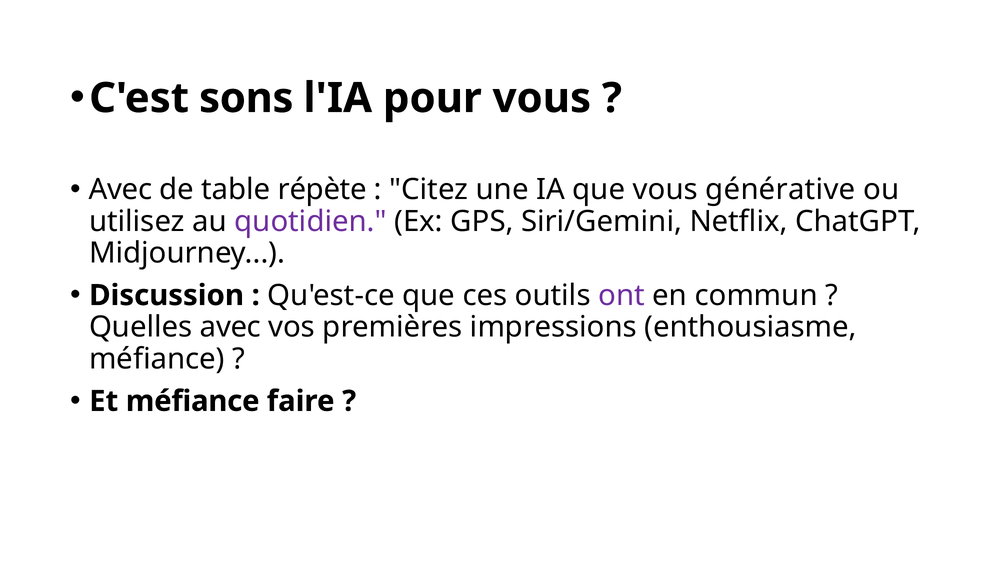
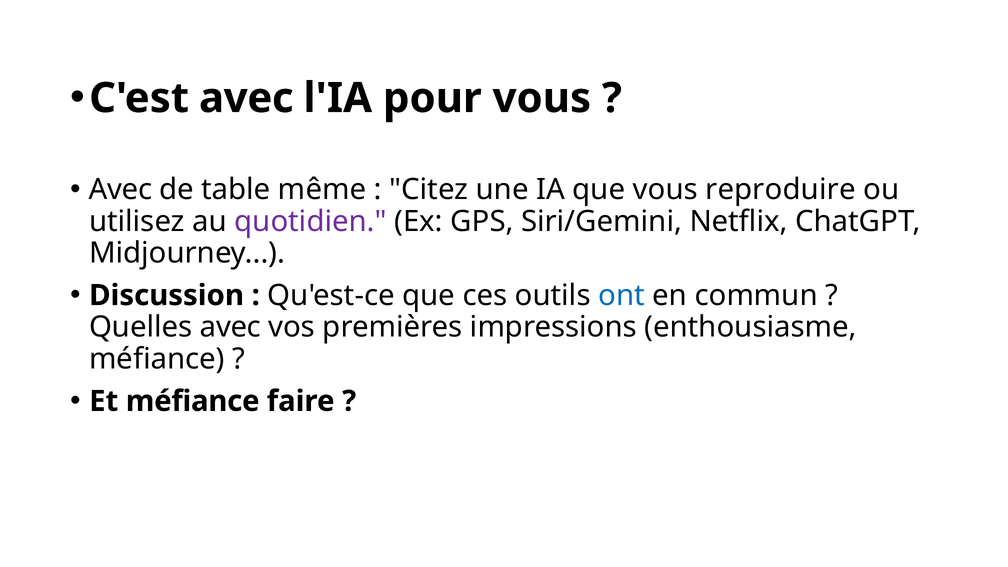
C'est sons: sons -> avec (246, 98)
répète: répète -> même (322, 190)
générative: générative -> reproduire (780, 190)
ont colour: purple -> blue (622, 295)
